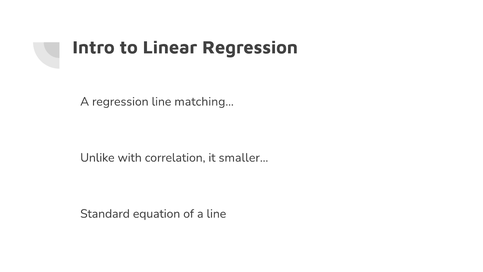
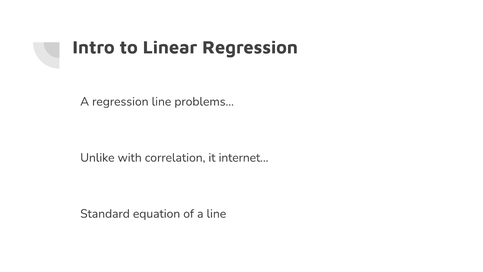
matching…: matching… -> problems… (204, 101)
smaller…: smaller… -> internet… (244, 157)
